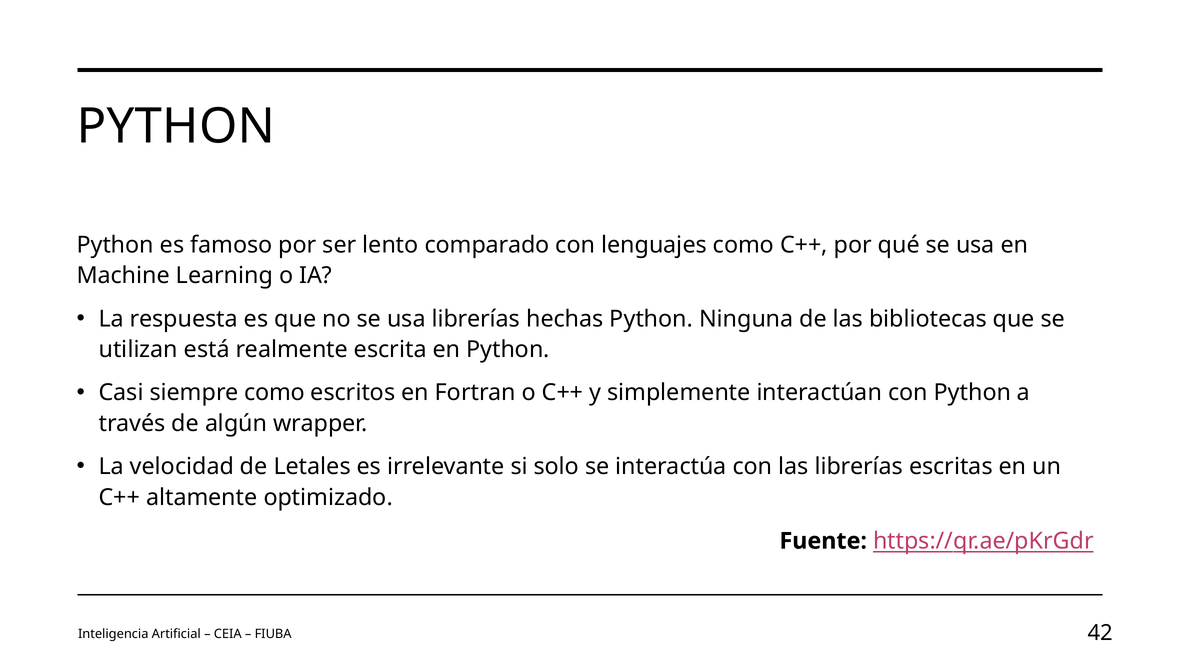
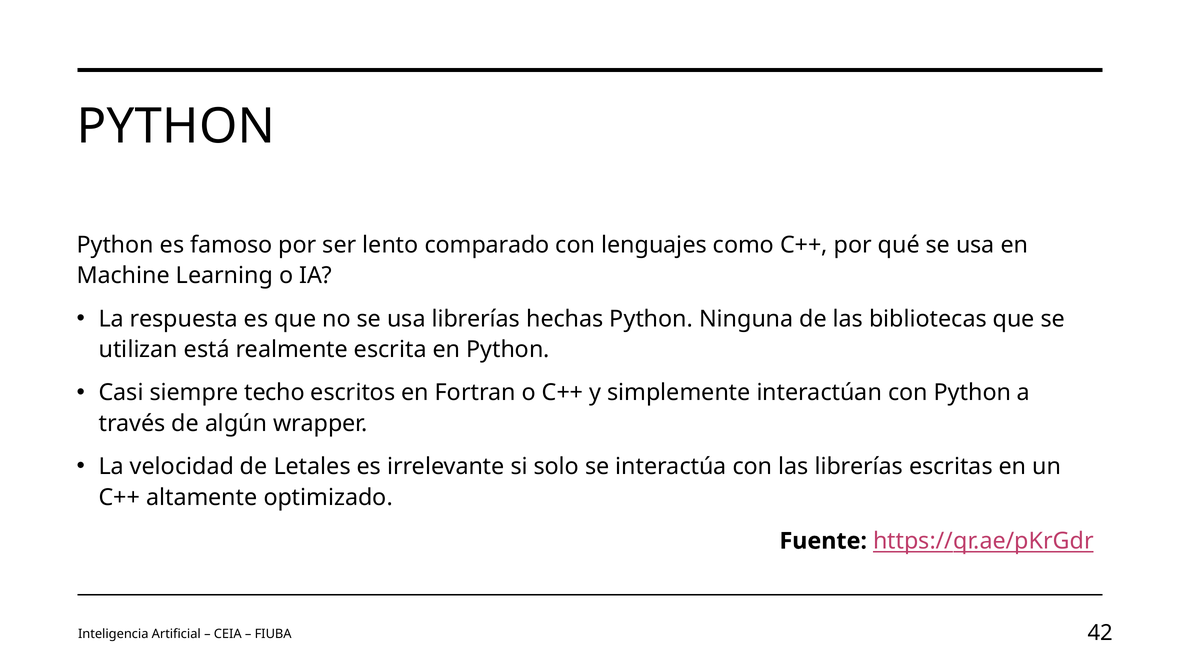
siempre como: como -> techo (275, 393)
